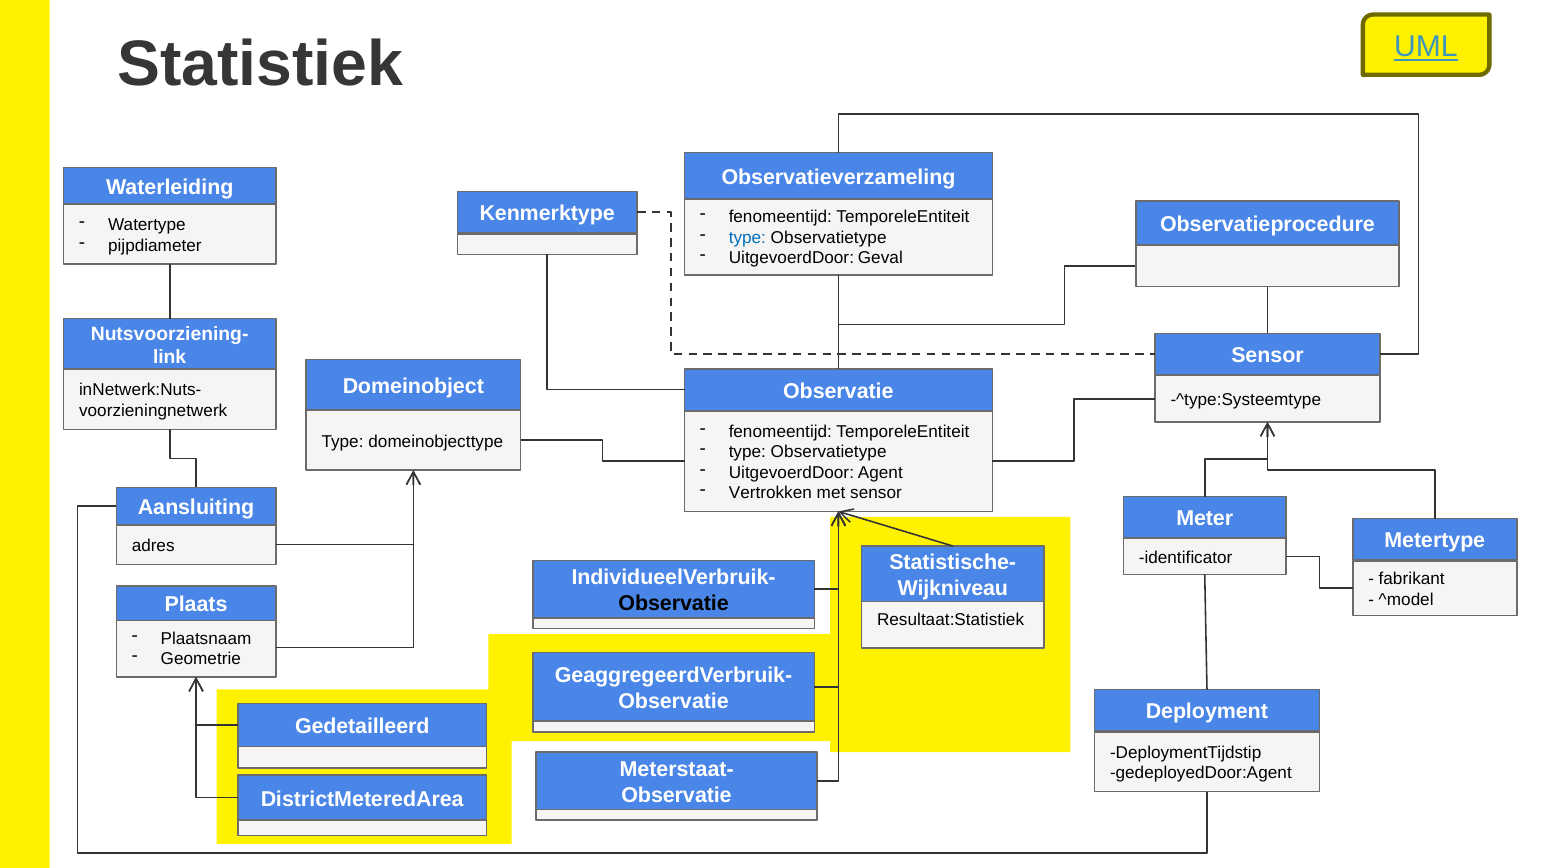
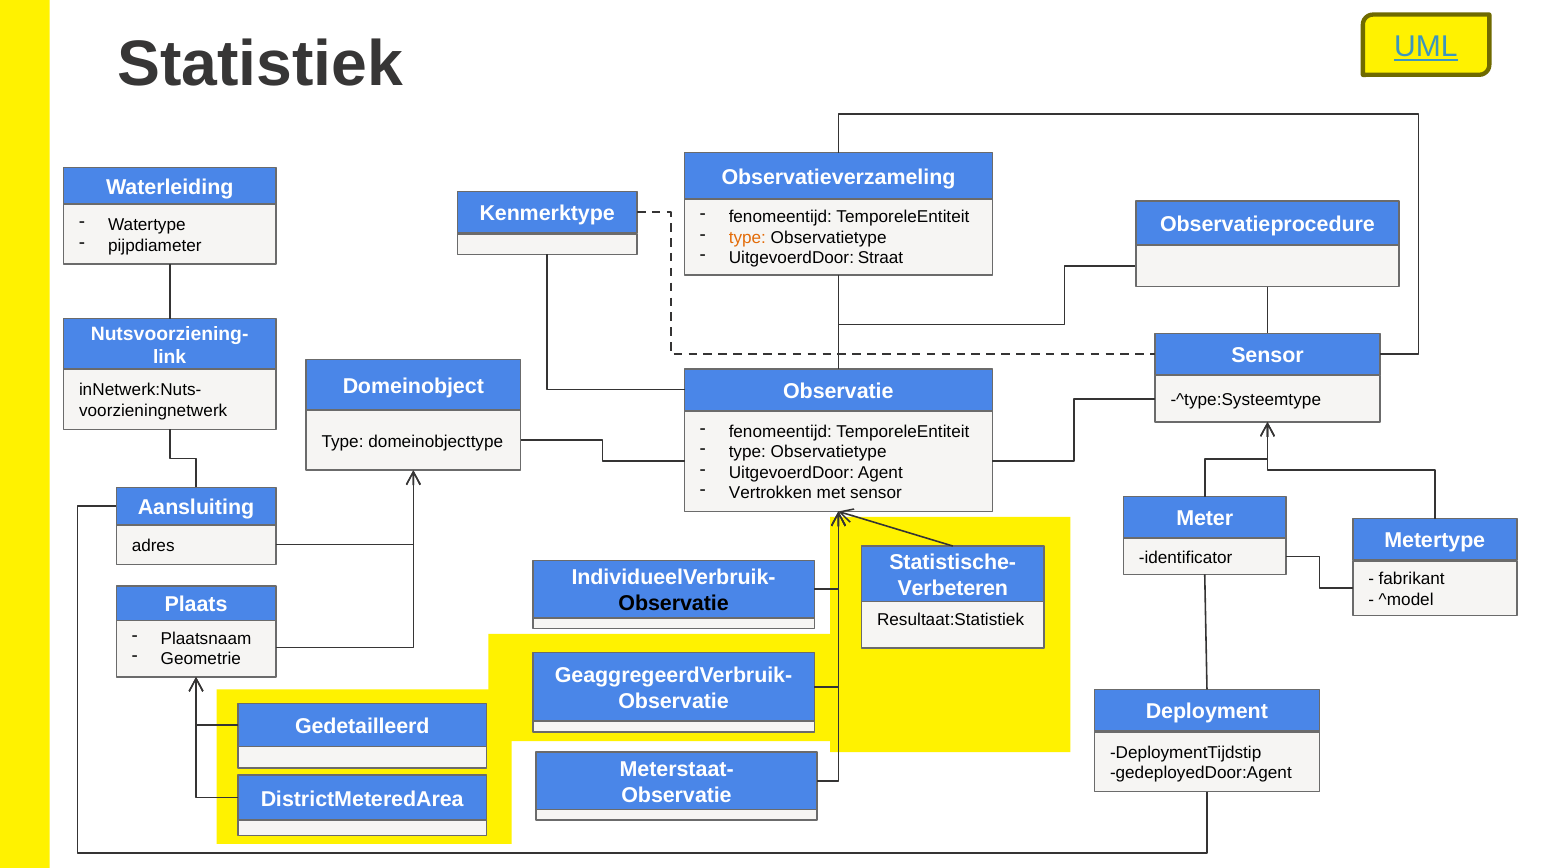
type colour: blue -> orange (747, 238)
Geval: Geval -> Straat (880, 258)
Wijkniveau: Wijkniveau -> Verbeteren (953, 588)
